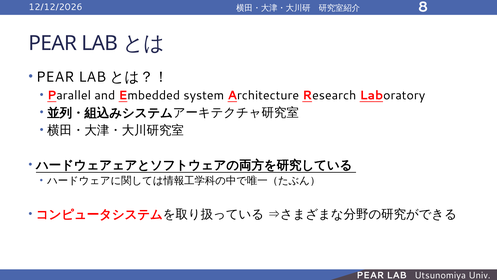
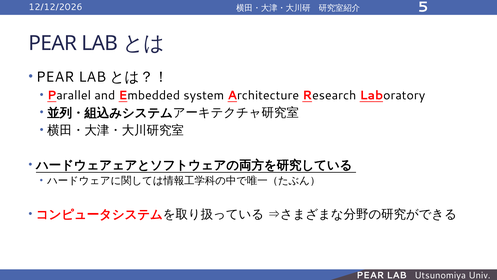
8: 8 -> 5 (423, 7)
